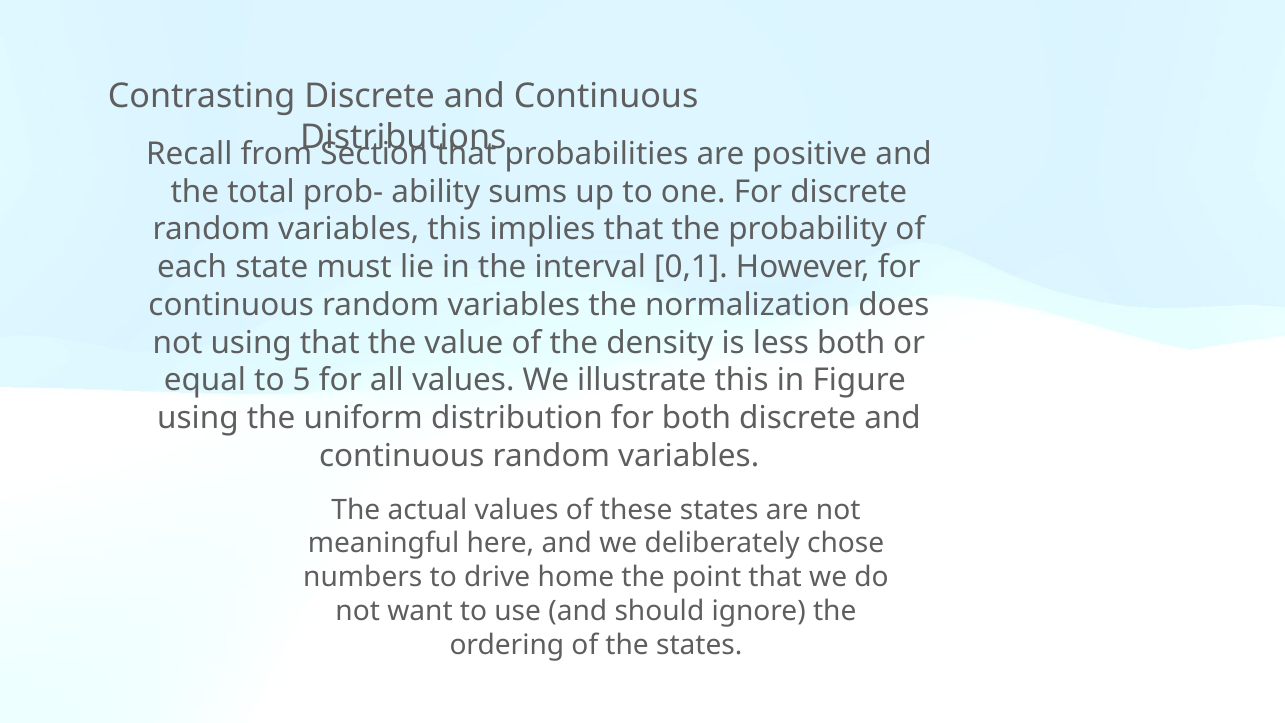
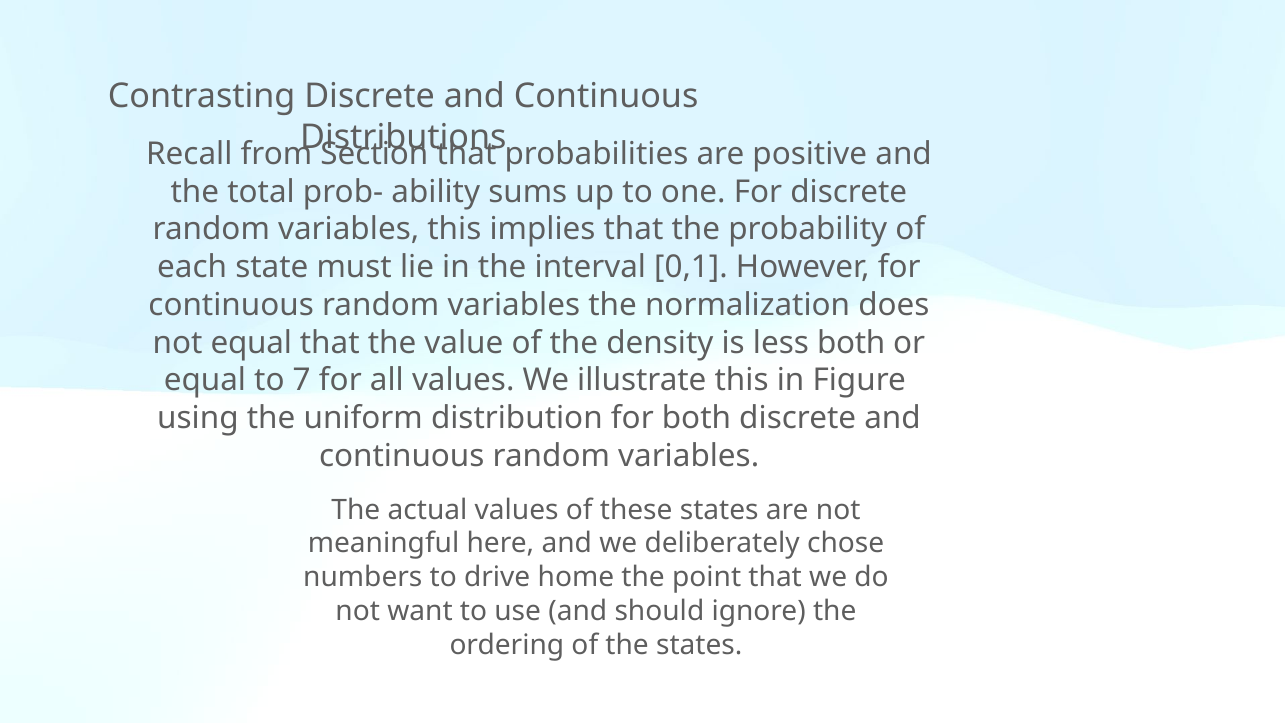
not using: using -> equal (251, 343)
5: 5 -> 7 (302, 381)
